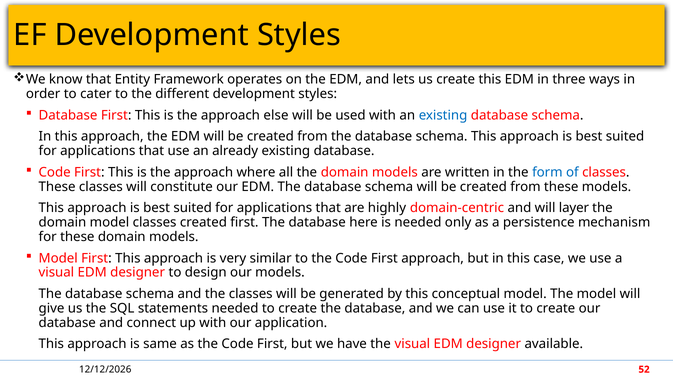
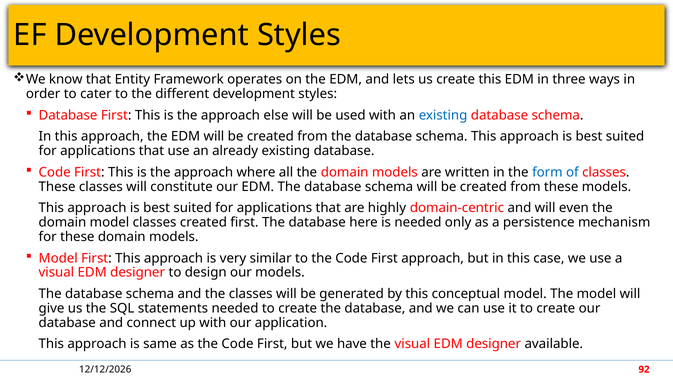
layer: layer -> even (574, 208)
52: 52 -> 92 (644, 370)
